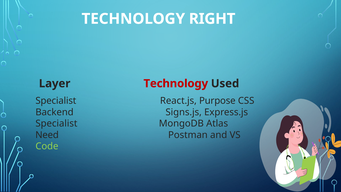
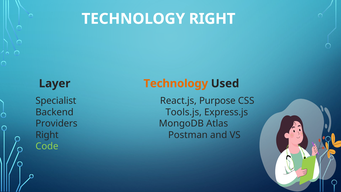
Technology colour: red -> orange (176, 83)
Signs.js: Signs.js -> Tools.js (184, 112)
Specialist: Specialist -> Providers (56, 123)
Need: Need -> Right (47, 135)
